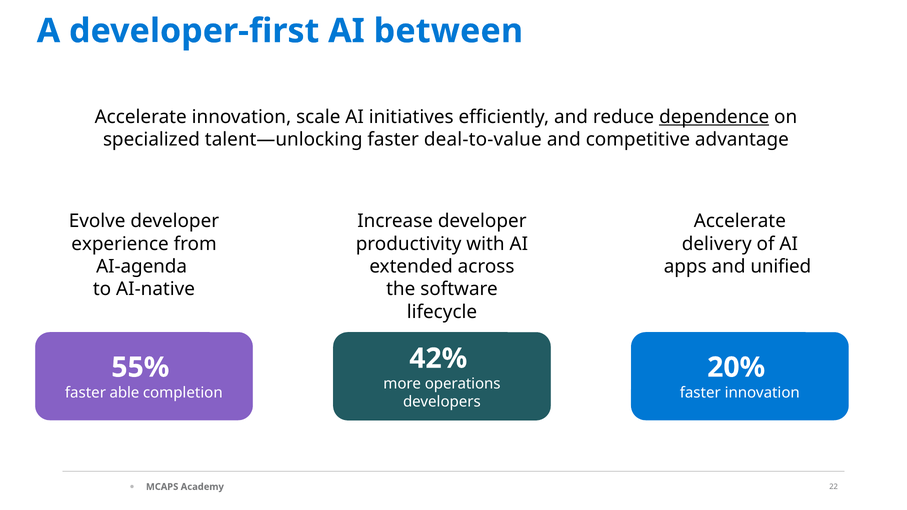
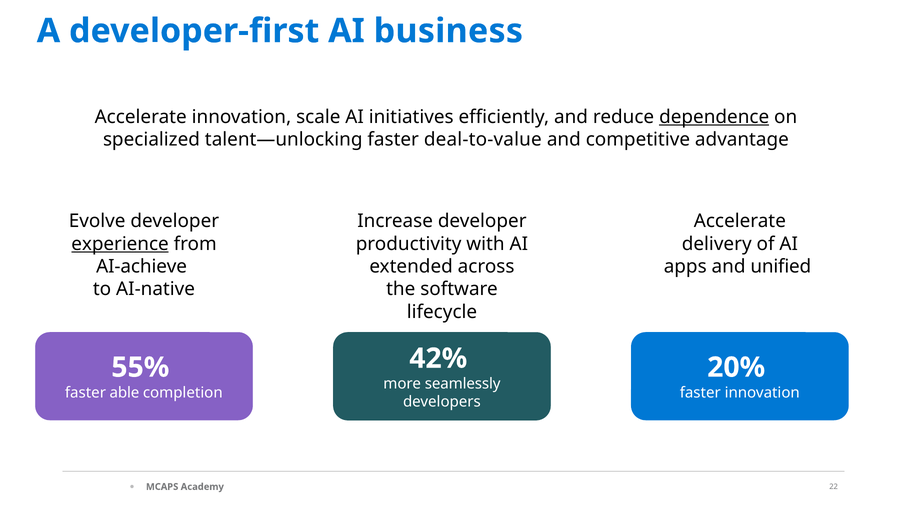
between: between -> business (448, 31)
experience underline: none -> present (120, 244)
AI-agenda: AI-agenda -> AI-achieve (142, 267)
operations: operations -> seamlessly (463, 384)
